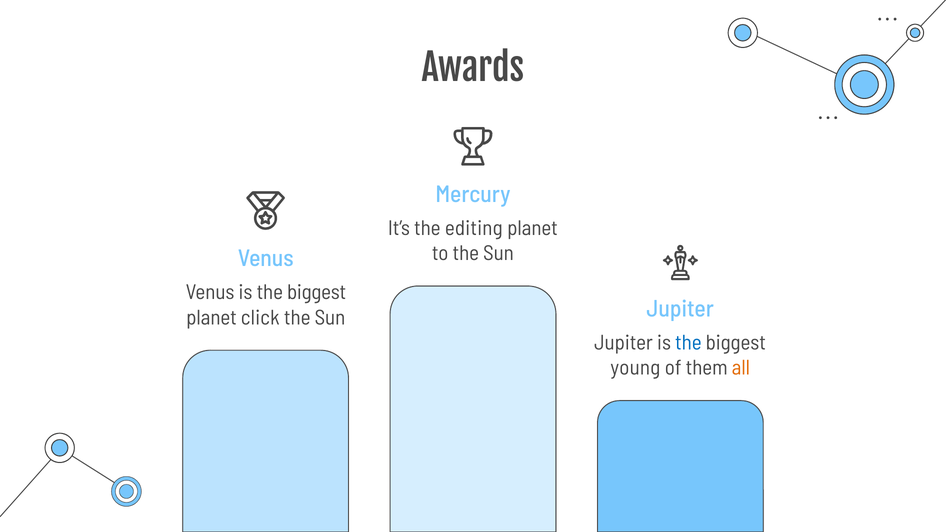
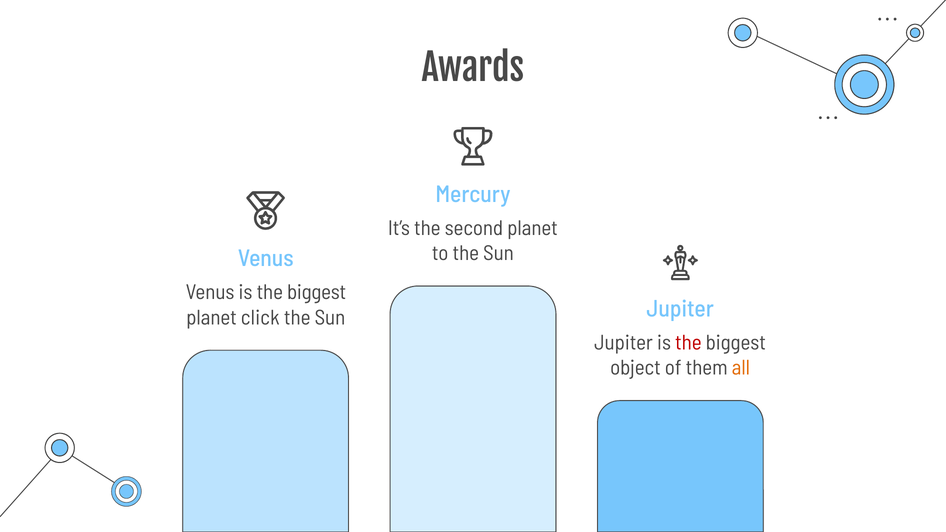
editing: editing -> second (474, 228)
the colour: blue -> red (688, 343)
young: young -> object (635, 368)
